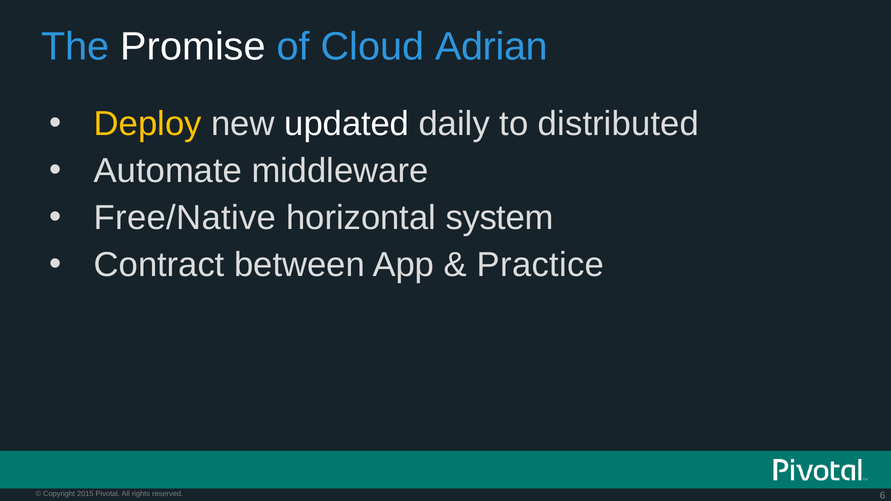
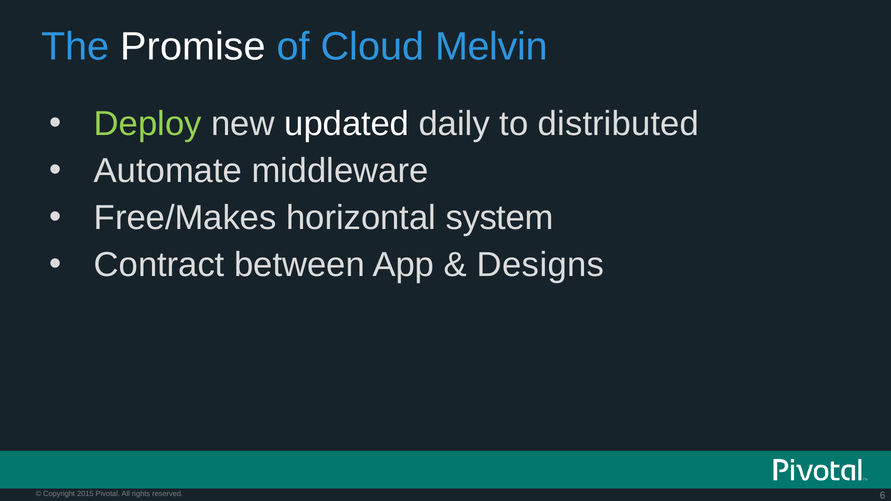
Adrian: Adrian -> Melvin (491, 46)
Deploy colour: yellow -> light green (148, 124)
Free/Native: Free/Native -> Free/Makes (185, 218)
Practice: Practice -> Designs (540, 265)
